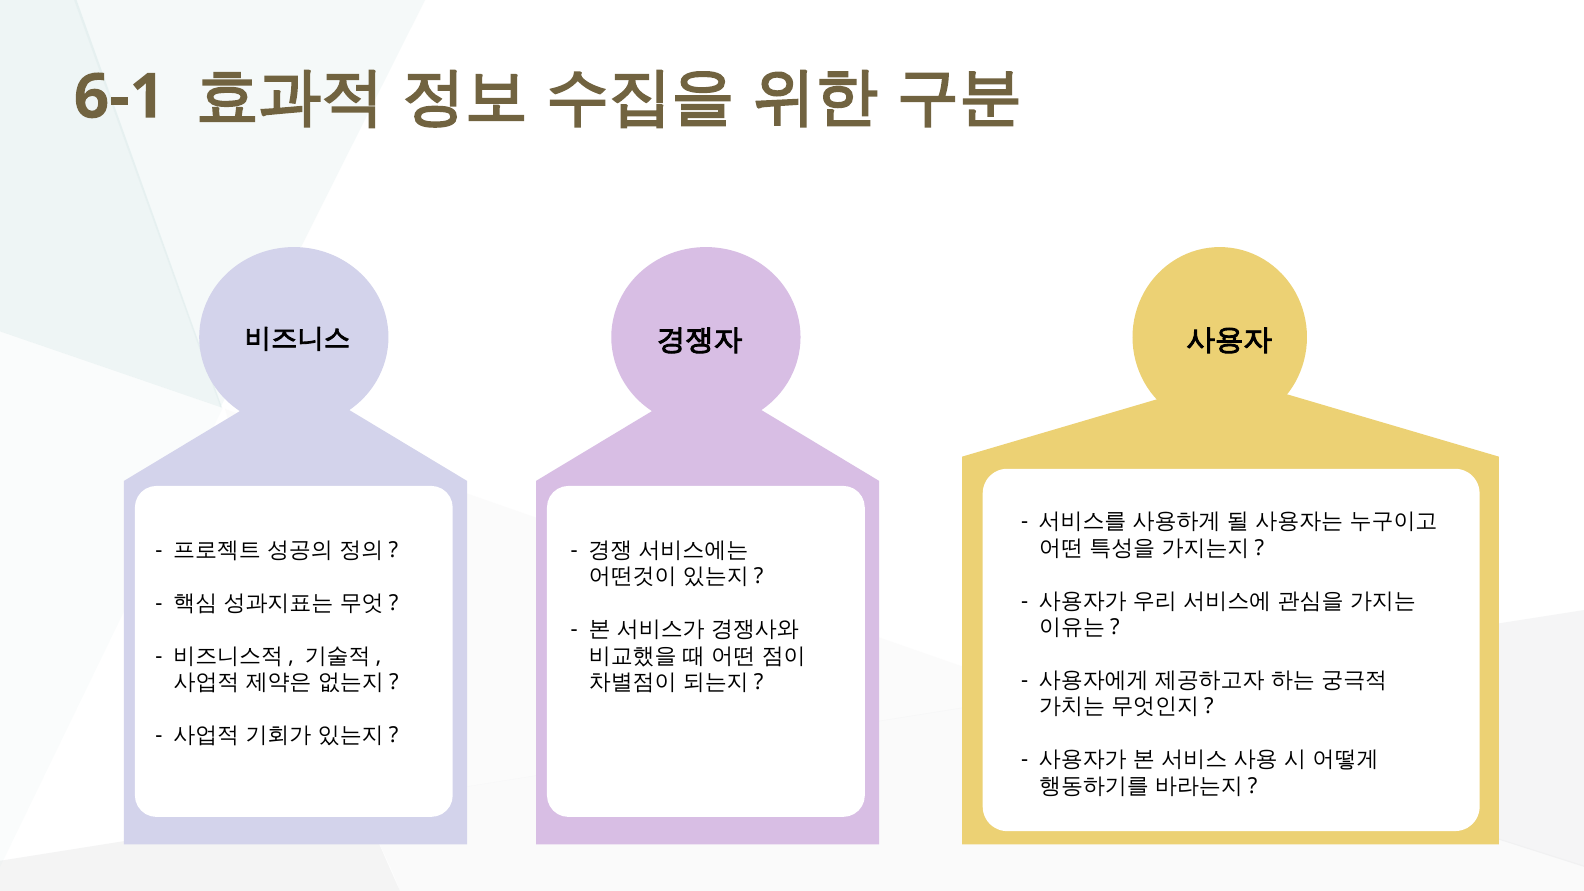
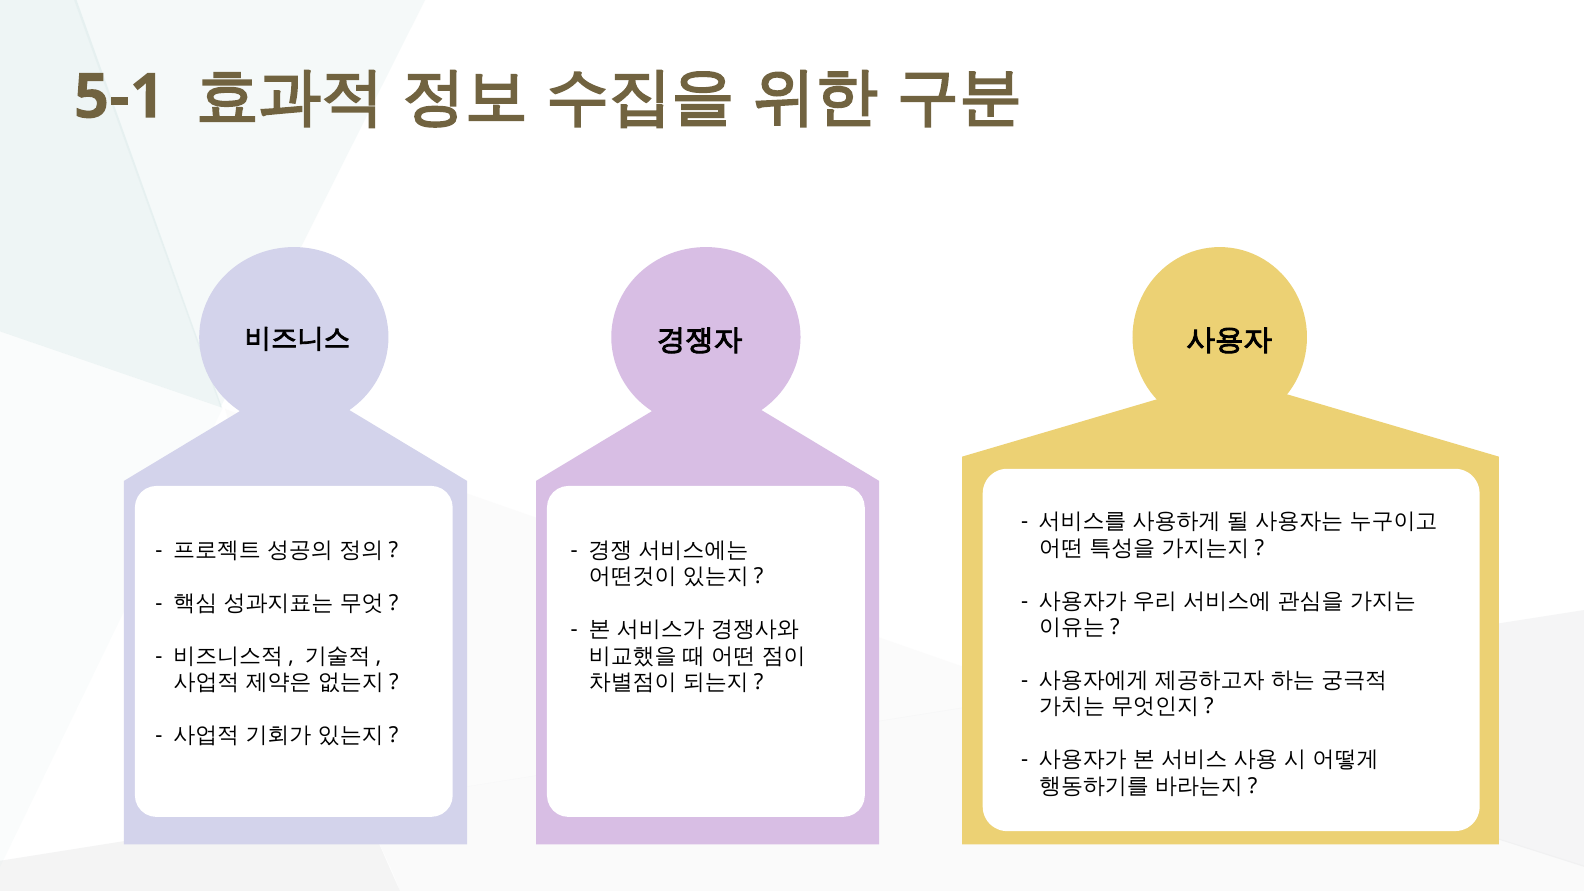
6-1: 6-1 -> 5-1 (119, 97)
